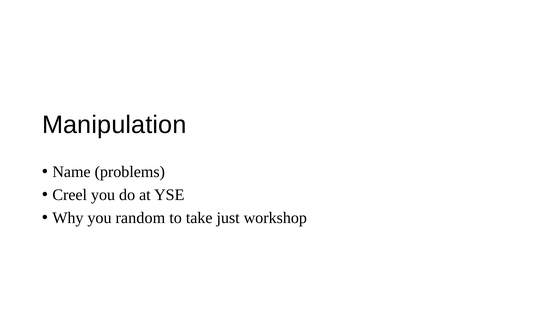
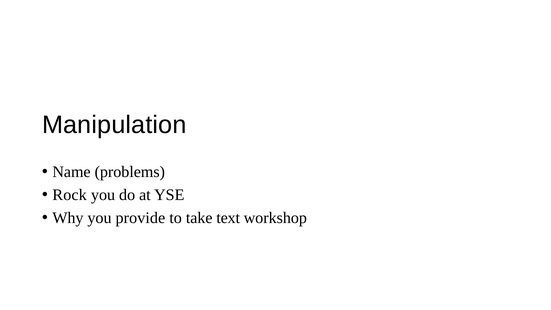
Creel: Creel -> Rock (70, 195)
random: random -> provide (140, 218)
just: just -> text (228, 218)
